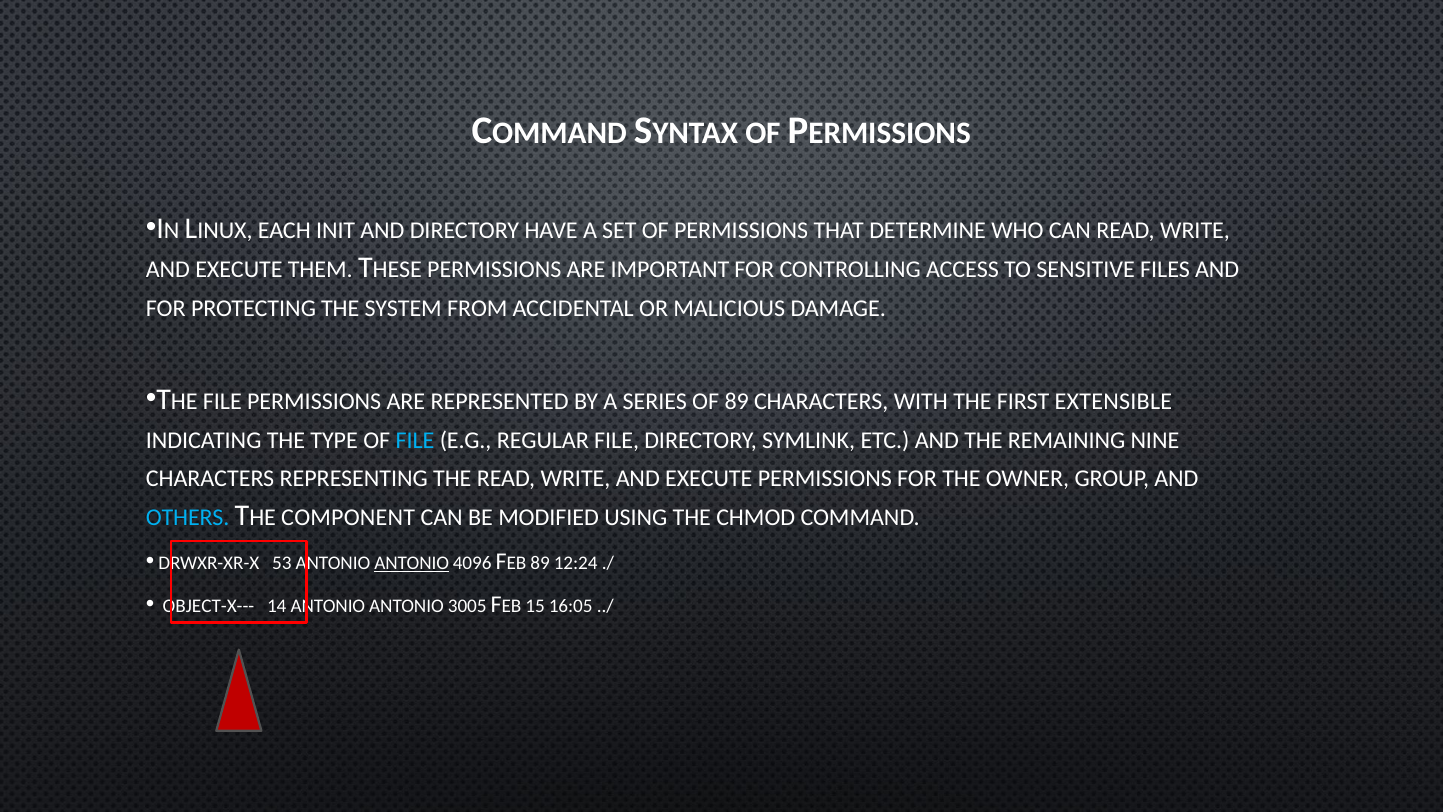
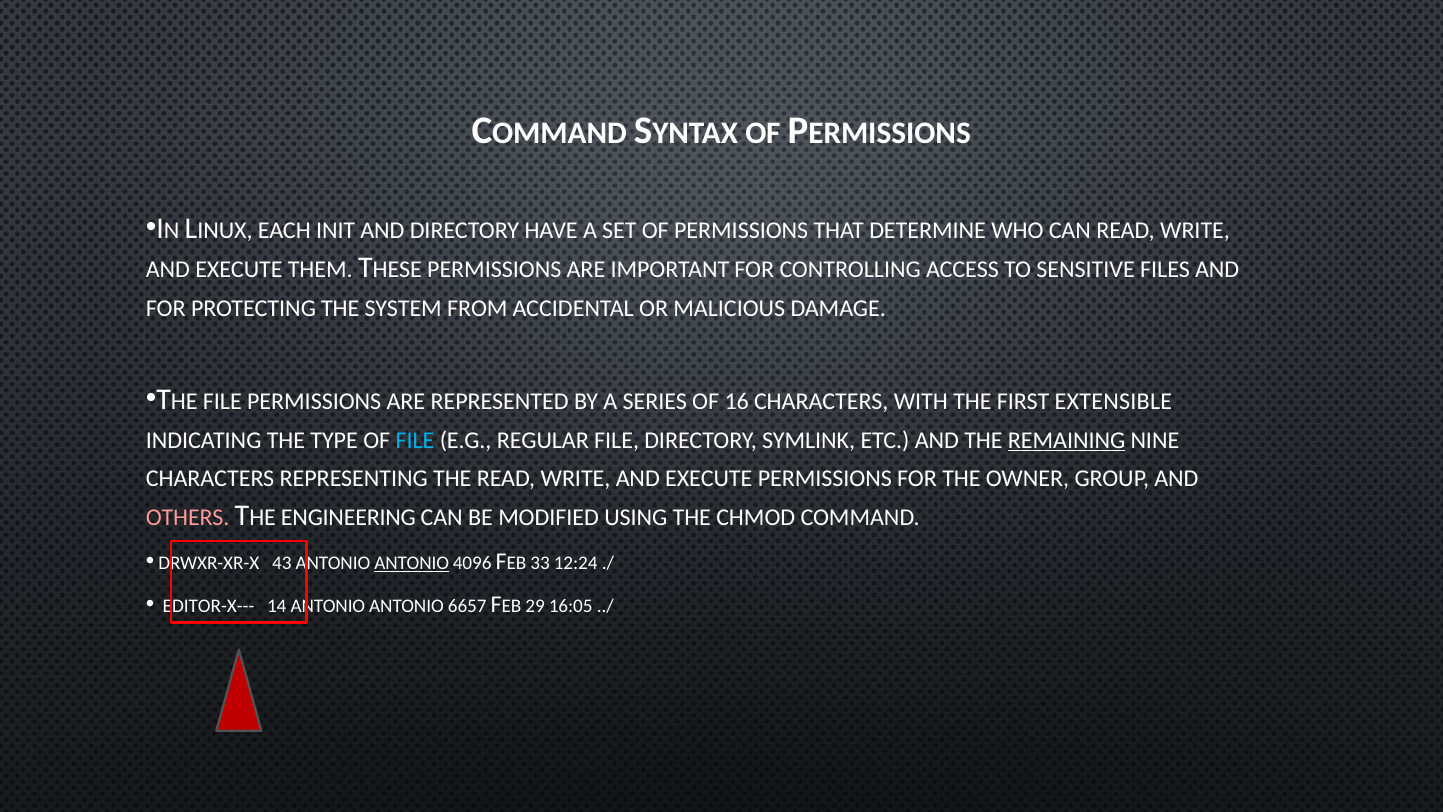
OF 89: 89 -> 16 (737, 402)
REMAINING underline: none -> present (1067, 440)
OTHERS colour: light blue -> pink (188, 517)
COMPONENT: COMPONENT -> ENGINEERING (348, 517)
53: 53 -> 43 (282, 563)
89: 89 -> 33 (540, 563)
OBJECT-X---: OBJECT-X--- -> EDITOR-X--- (209, 606)
3005: 3005 -> 6657 (467, 606)
15: 15 -> 29 (535, 606)
